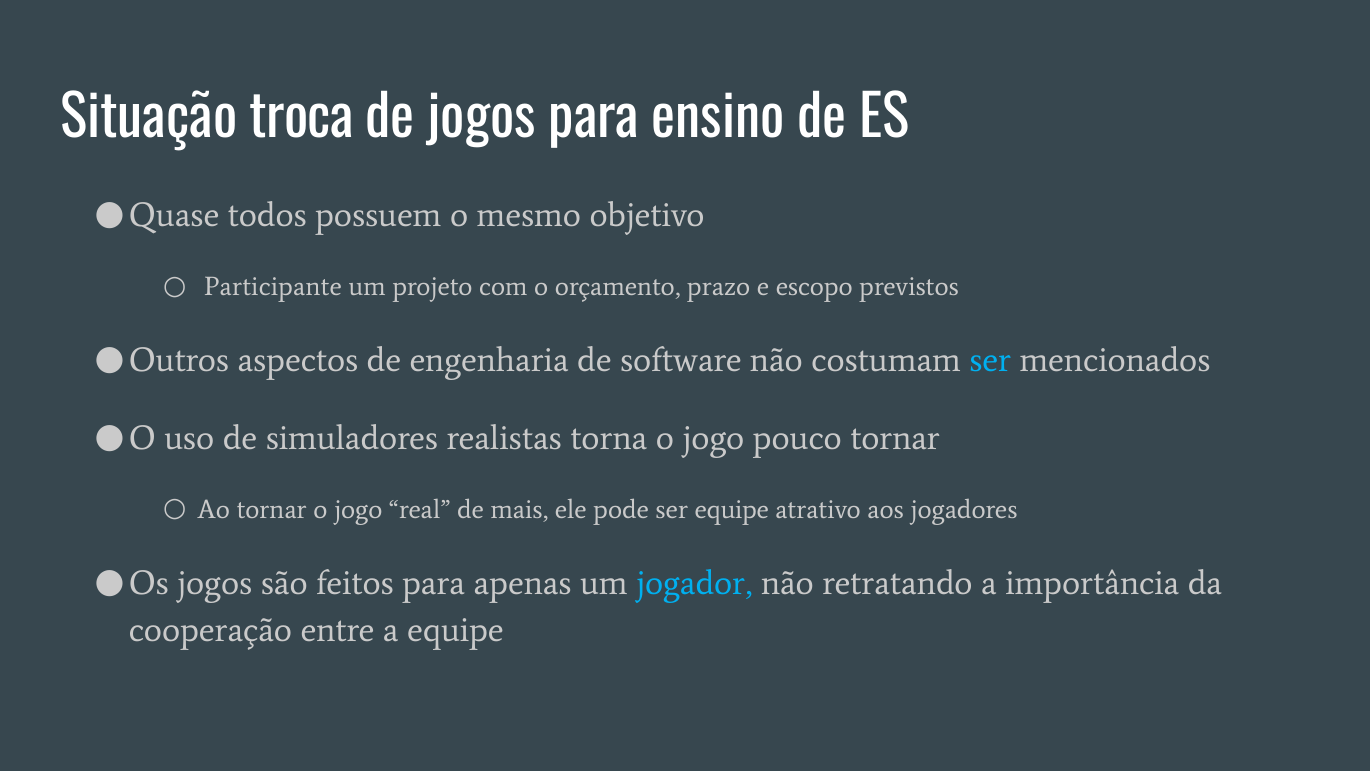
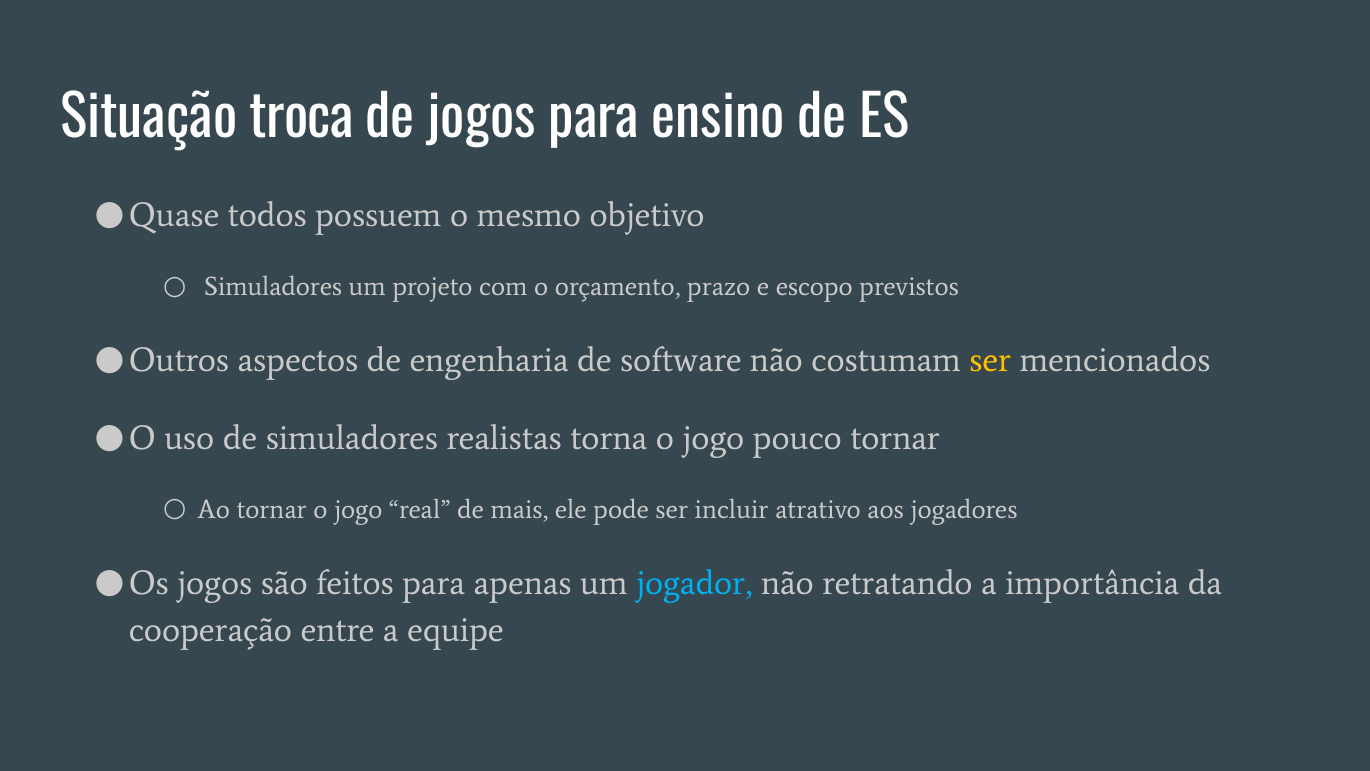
Participante: Participante -> Simuladores (273, 287)
ser colour: light blue -> yellow (990, 360)
ser equipe: equipe -> incluir (732, 509)
